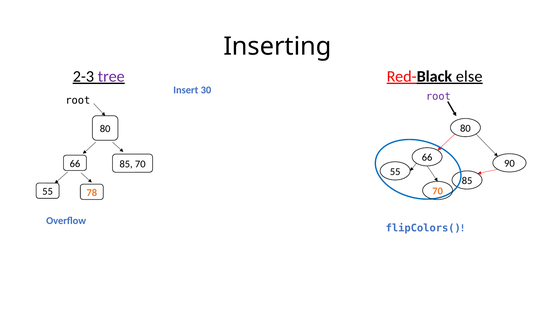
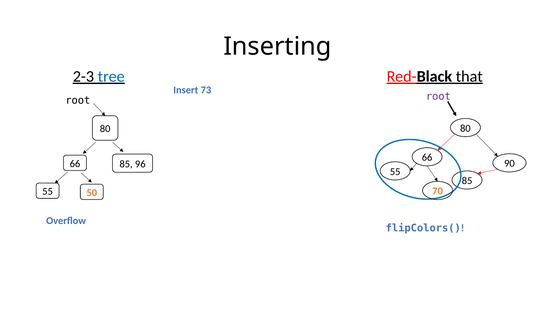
tree colour: purple -> blue (111, 76)
else: else -> that (469, 76)
30: 30 -> 73 (206, 90)
85 70: 70 -> 96 (140, 164)
78: 78 -> 50 (92, 193)
